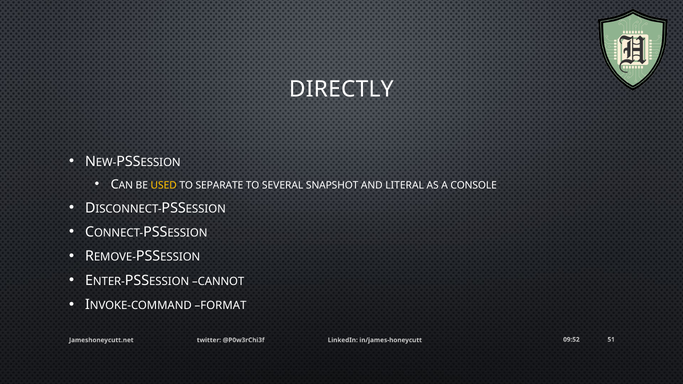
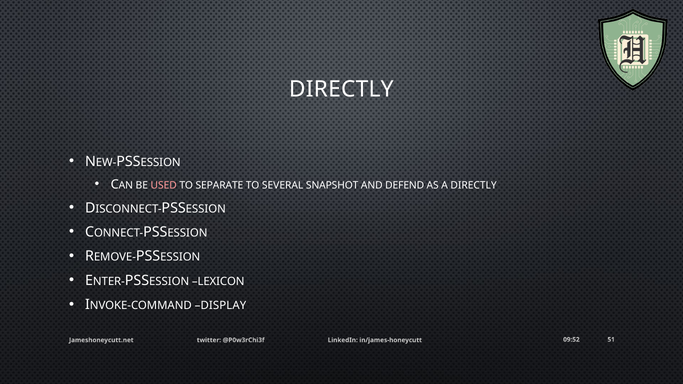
USED colour: yellow -> pink (164, 185)
LITERAL: LITERAL -> DEFEND (405, 185)
A CONSOLE: CONSOLE -> DIRECTLY (474, 185)
CANNOT: CANNOT -> LEXICON (218, 282)
FORMAT: FORMAT -> DISPLAY (220, 306)
